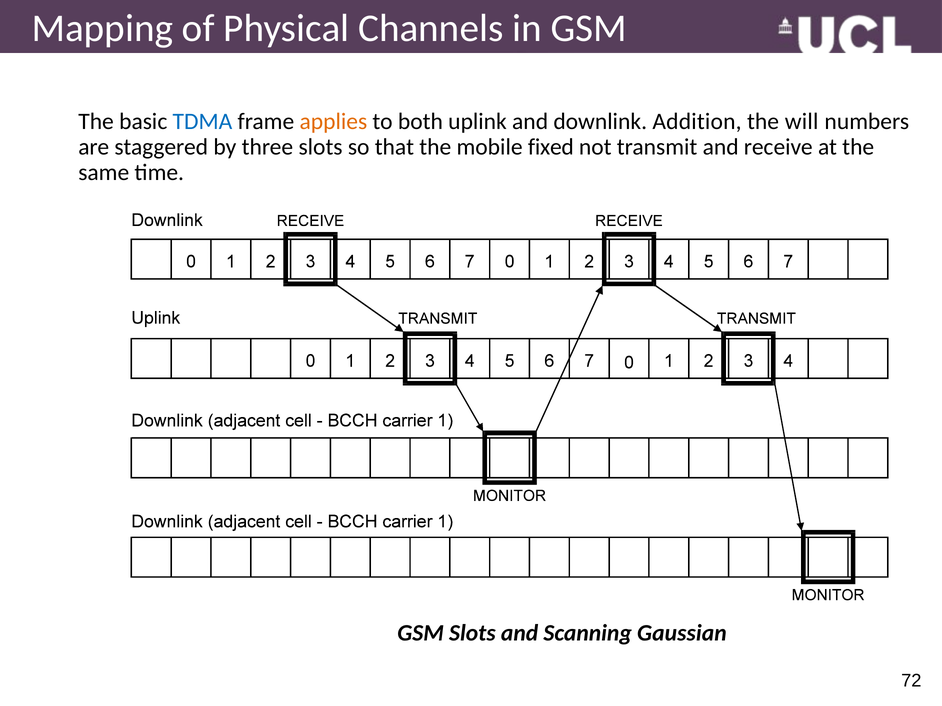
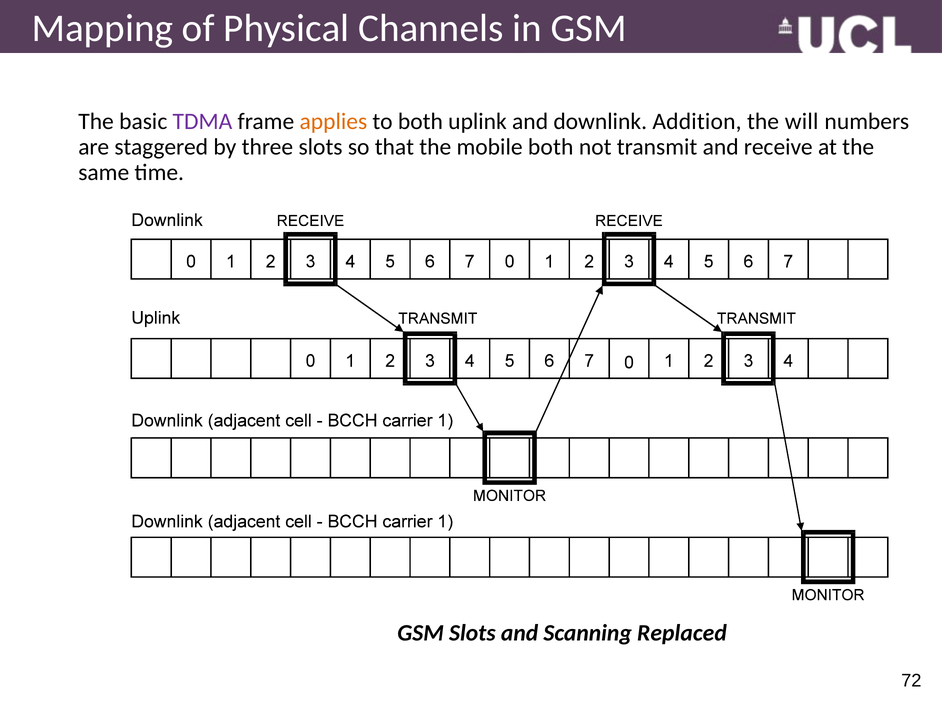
TDMA colour: blue -> purple (202, 121)
mobile fixed: fixed -> both (551, 147)
Gaussian: Gaussian -> Replaced (682, 633)
